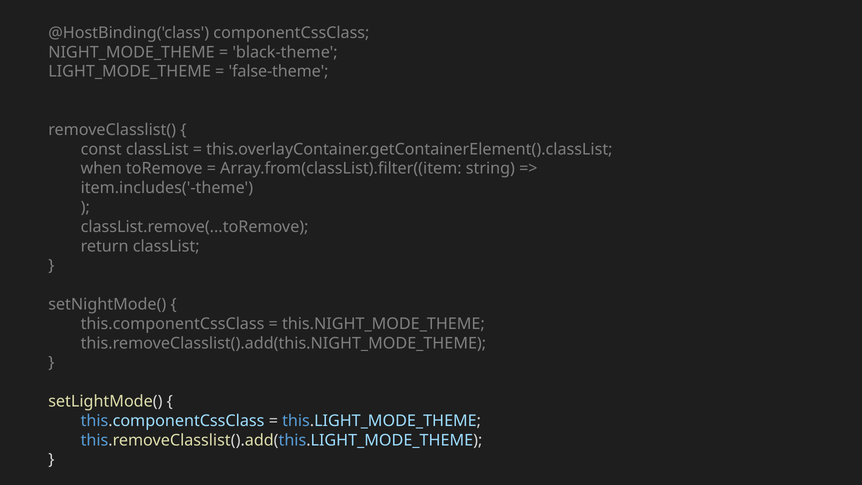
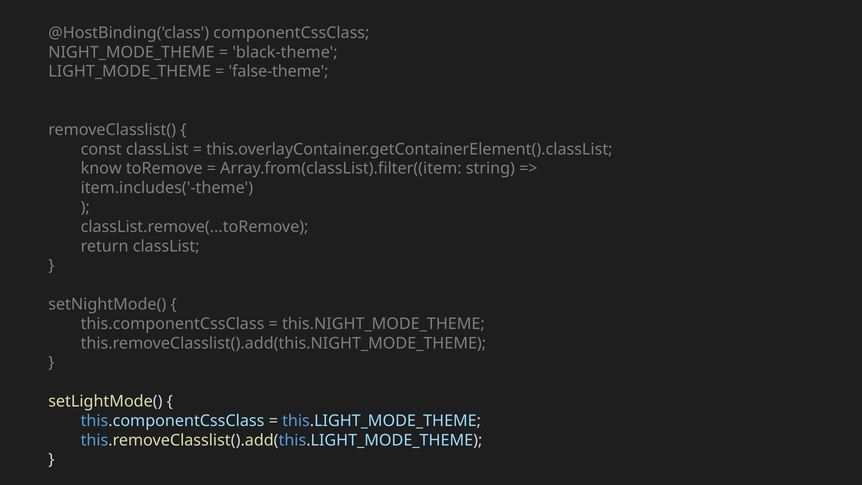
when: when -> know (101, 169)
